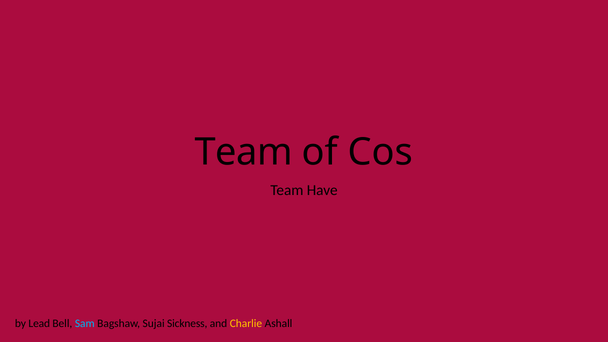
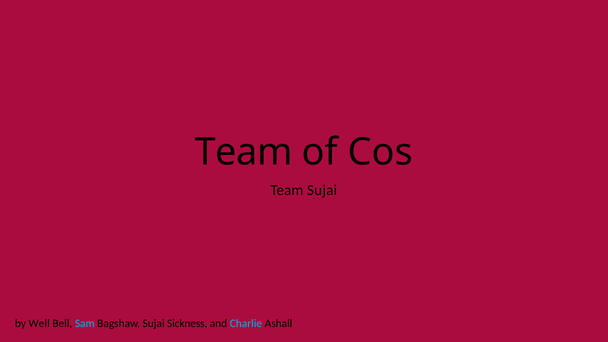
Team Have: Have -> Sujai (322, 190)
Lead: Lead -> Well (39, 324)
Charlie colour: yellow -> light blue (246, 324)
